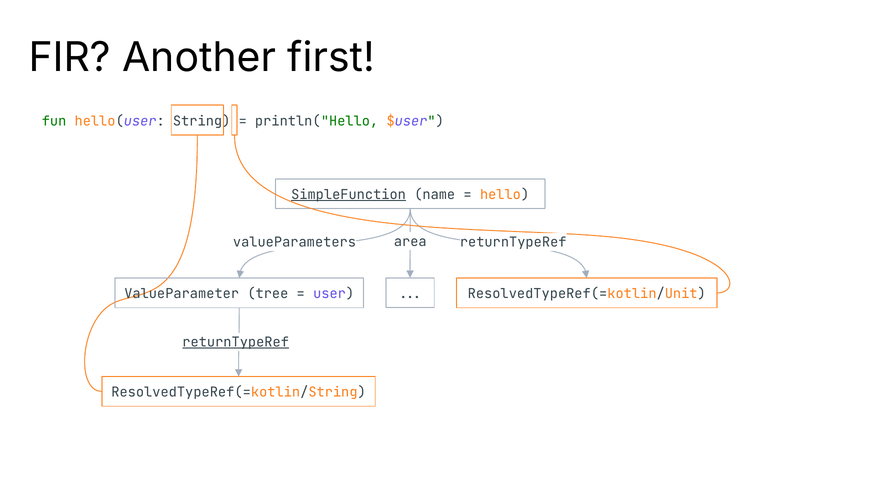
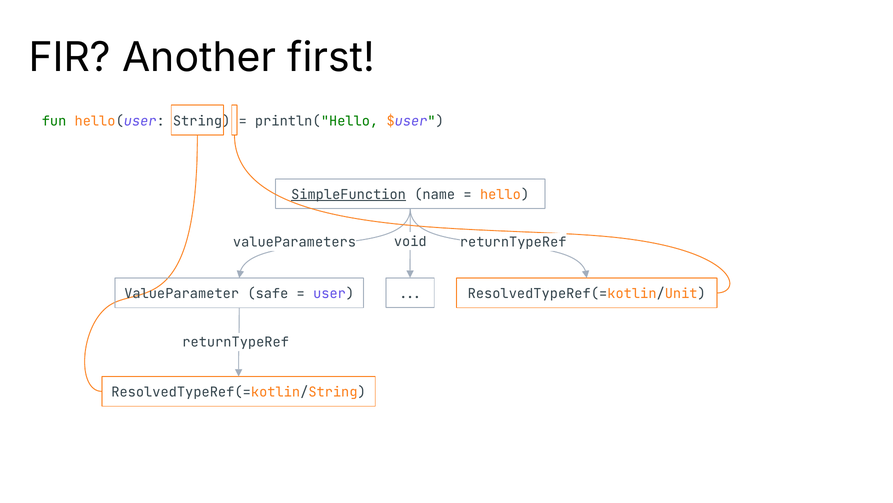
area: area -> void (410, 241)
tree: tree -> safe (268, 293)
returnTypeRef underline: present -> none (236, 342)
